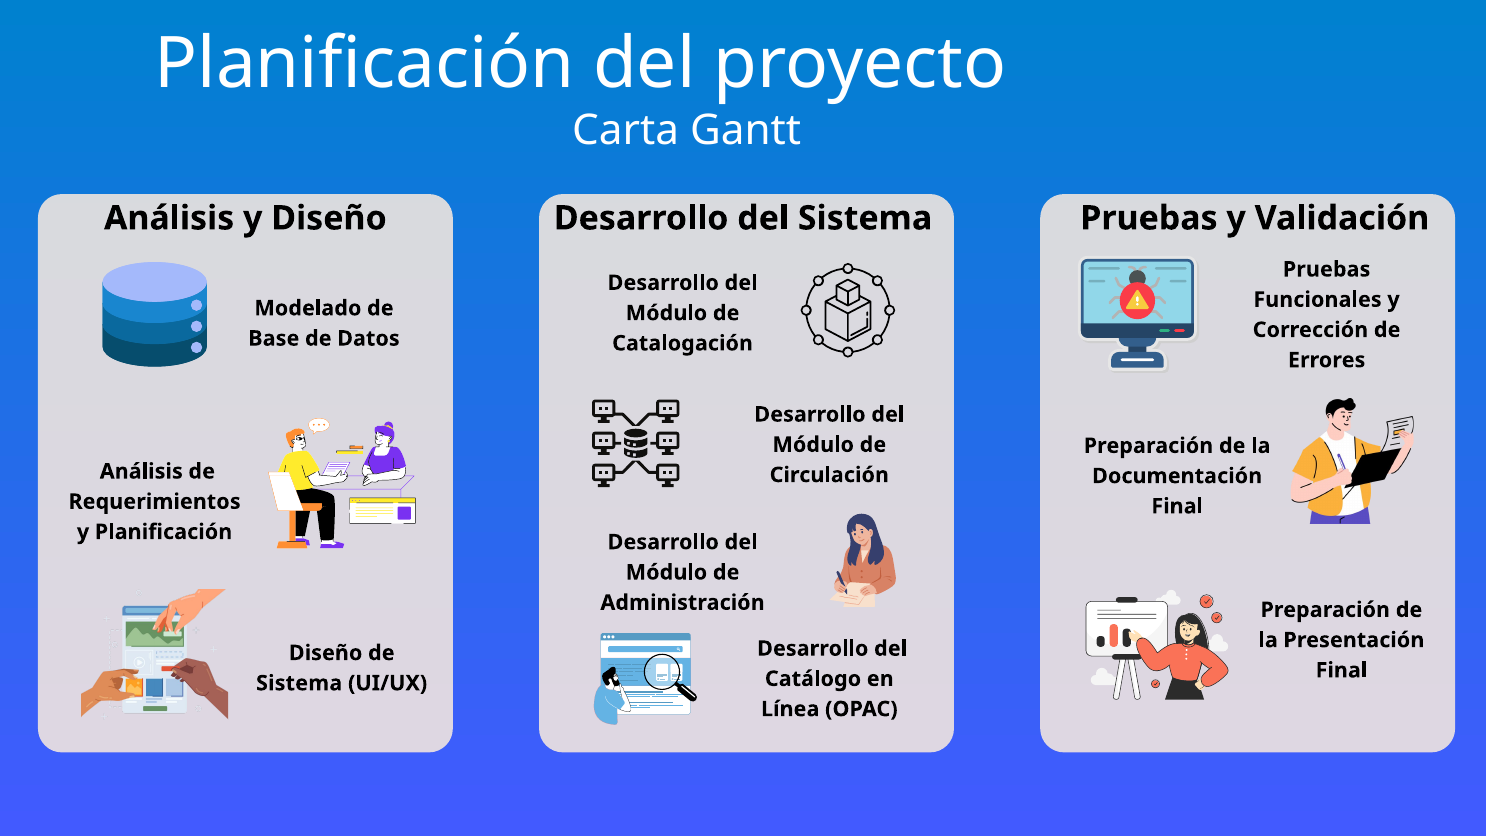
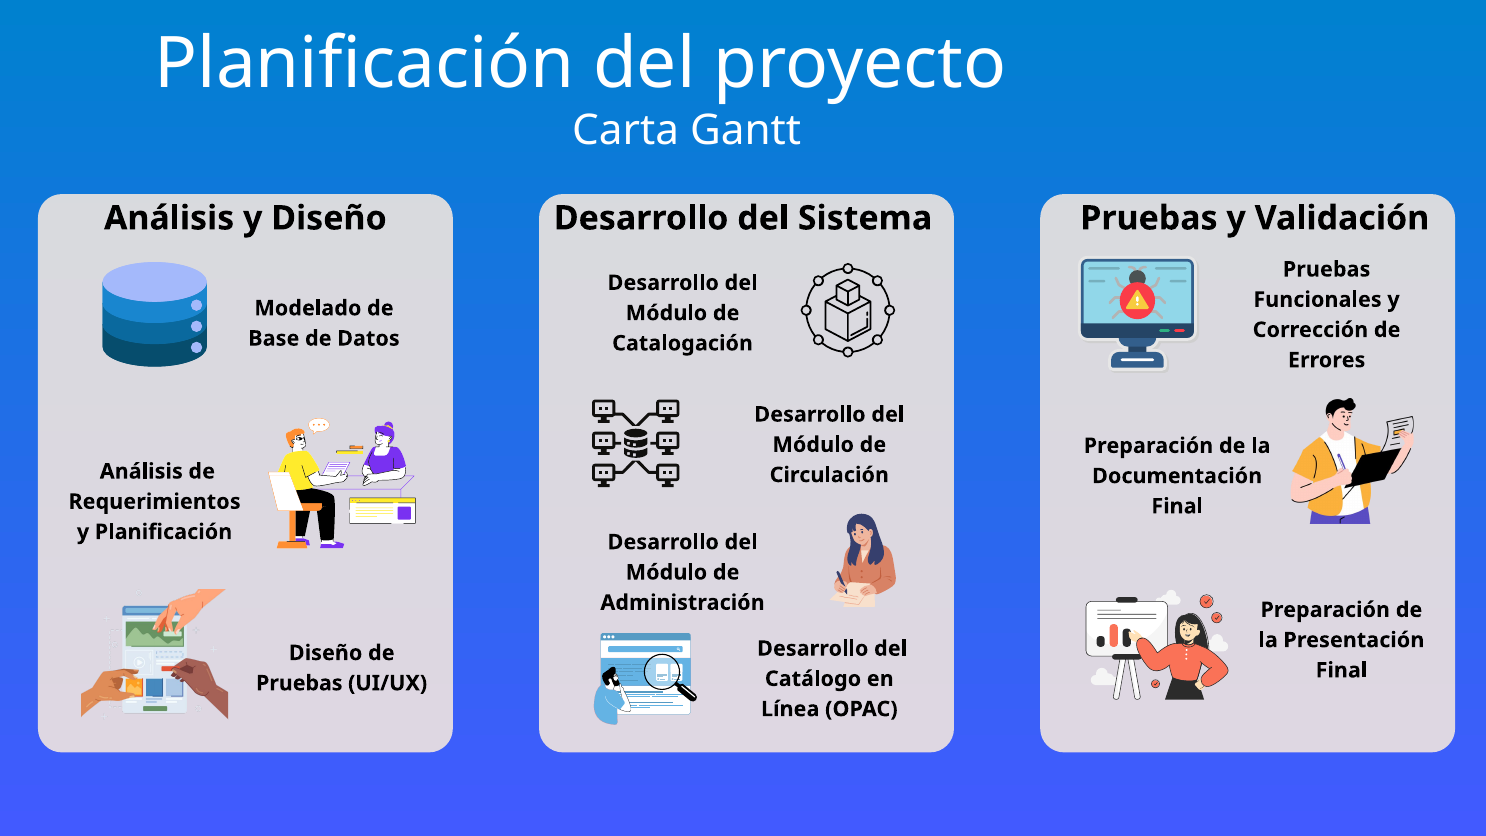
Sistema: Sistema -> Pruebas (299, 683)
